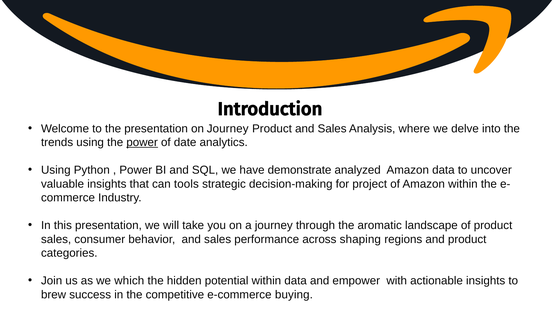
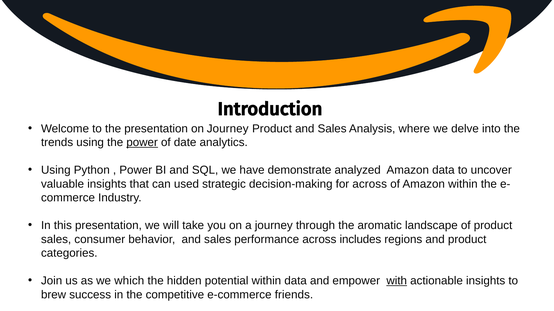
tools: tools -> used (186, 184)
for project: project -> across (370, 184)
shaping: shaping -> includes (360, 240)
with underline: none -> present (397, 281)
buying: buying -> friends (294, 295)
